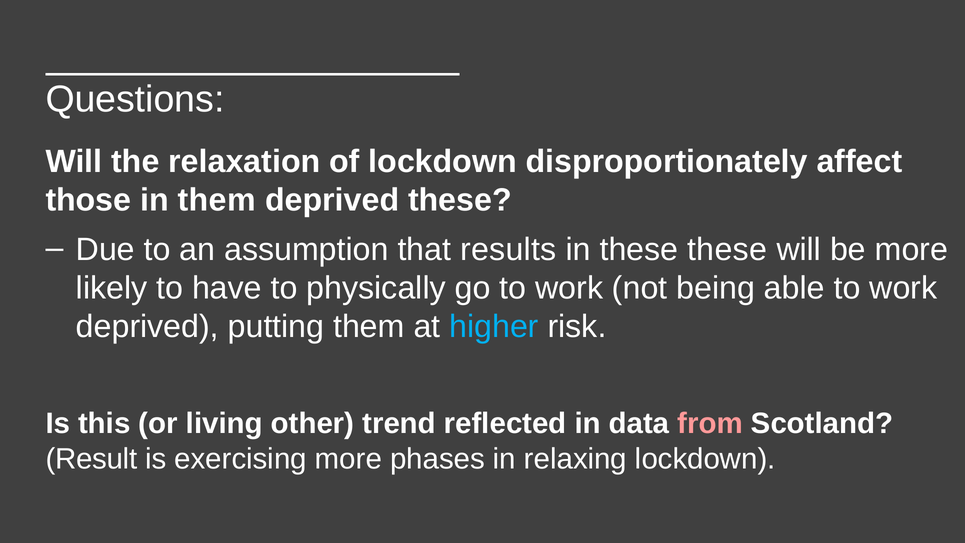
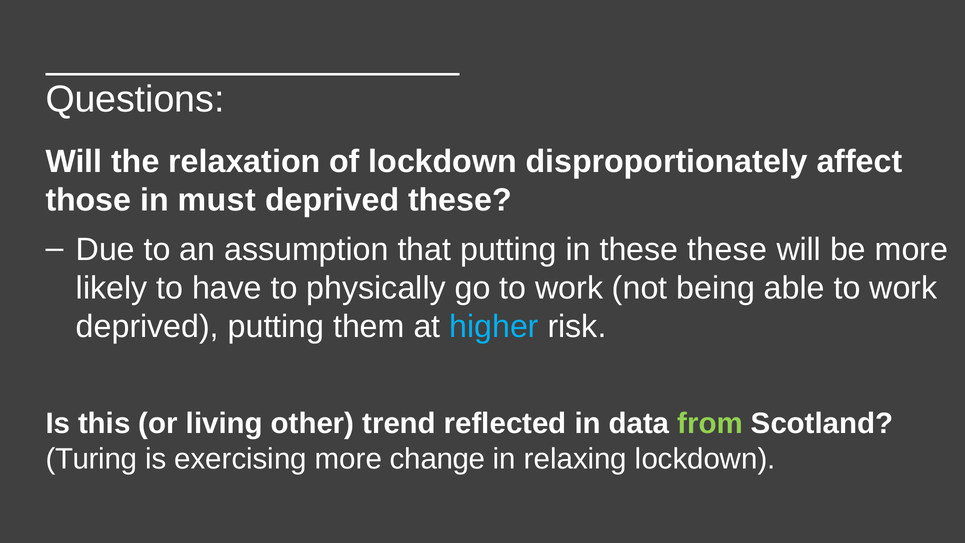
in them: them -> must (217, 200)
that results: results -> putting (508, 249)
from colour: pink -> light green (710, 423)
Result: Result -> Turing (91, 459)
phases: phases -> change (438, 459)
